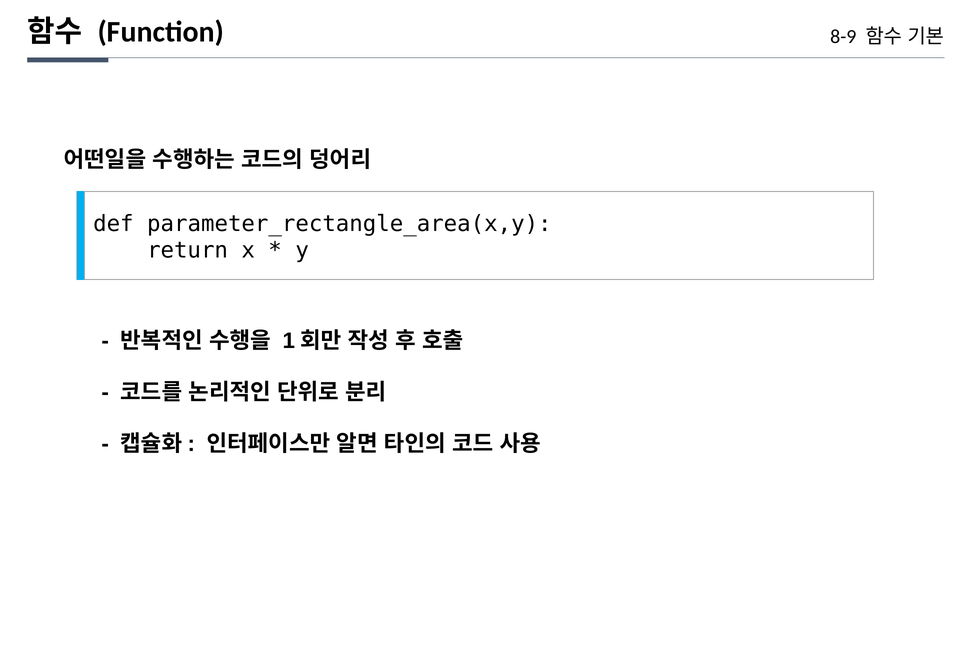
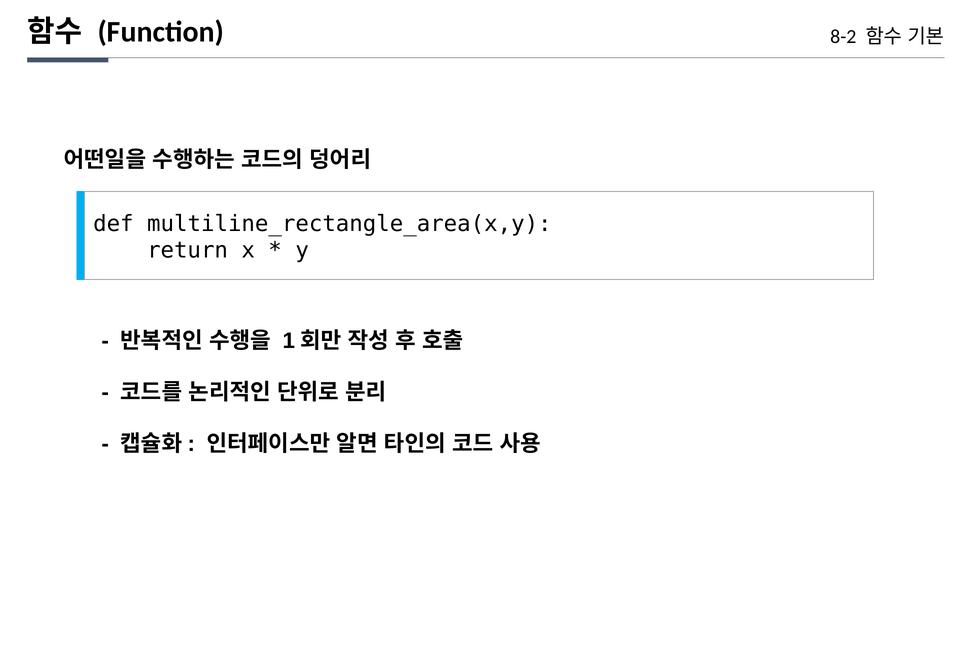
8-9: 8-9 -> 8-2 (843, 37)
parameter_rectangle_area(x,y: parameter_rectangle_area(x,y -> multiline_rectangle_area(x,y (349, 224)
